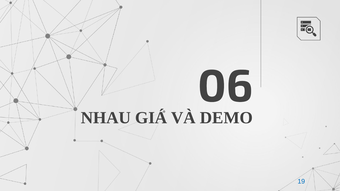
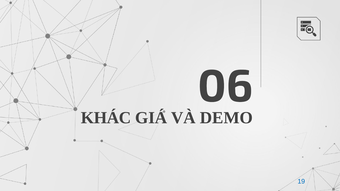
NHAU: NHAU -> KHÁC (106, 118)
